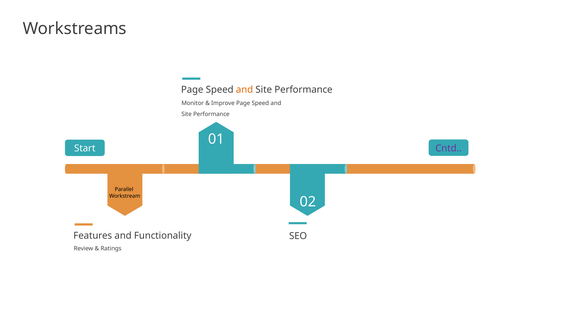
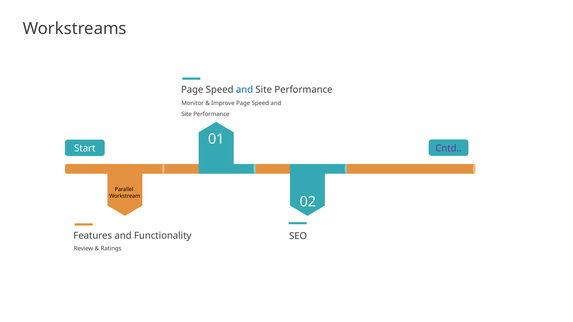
and colour: orange -> blue (245, 90)
